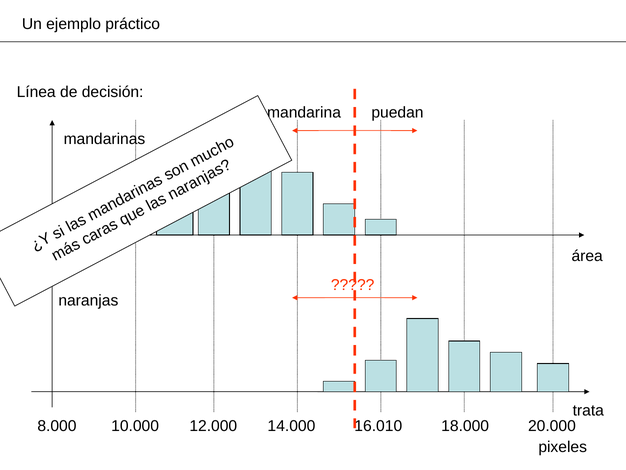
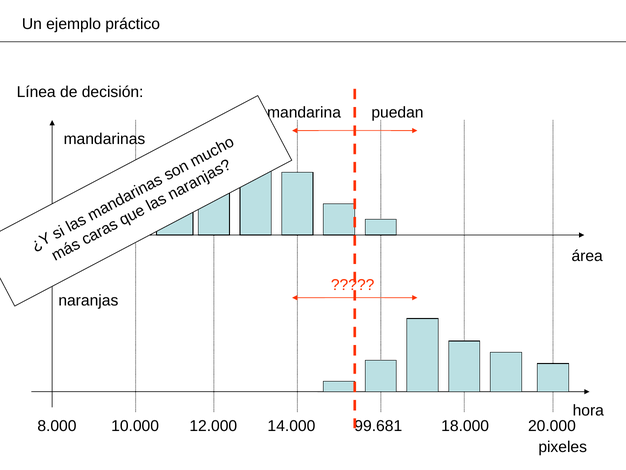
trata: trata -> hora (588, 410)
16.010: 16.010 -> 99.681 (378, 426)
